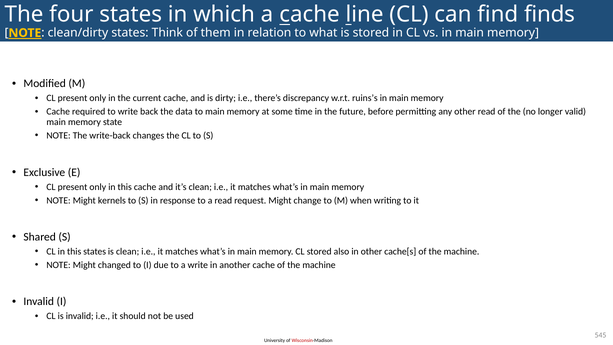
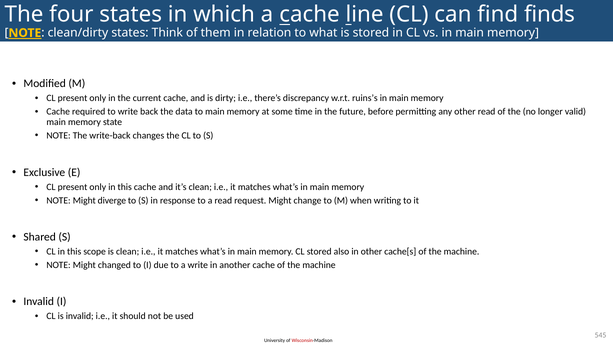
kernels: kernels -> diverge (112, 200)
this states: states -> scope (95, 251)
